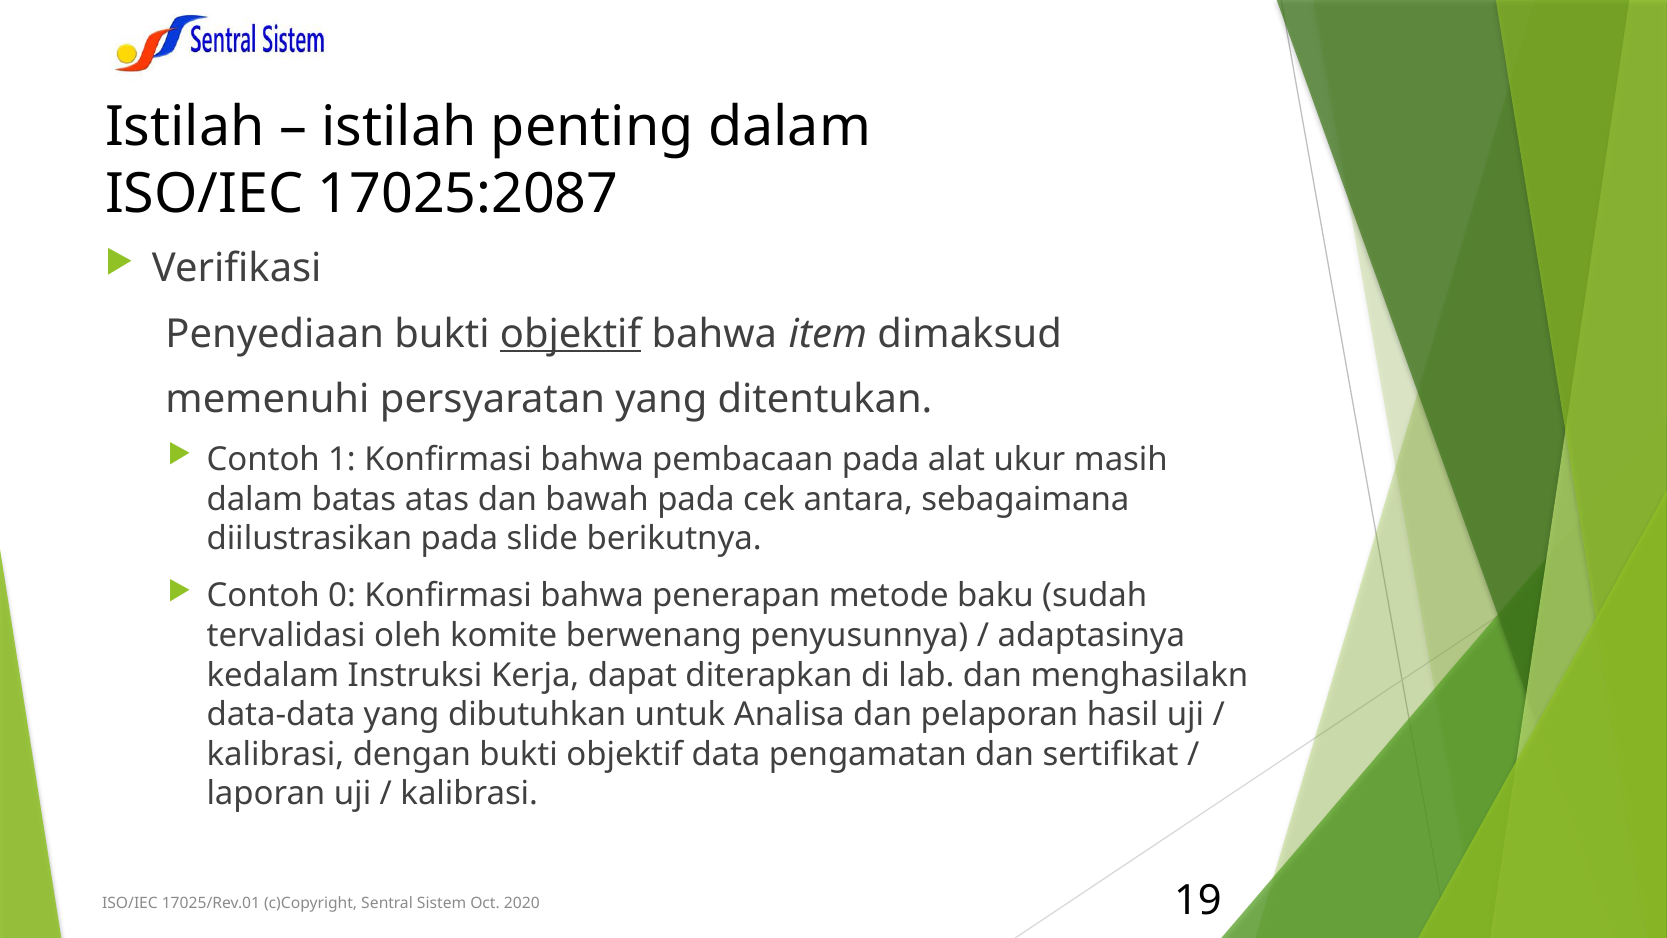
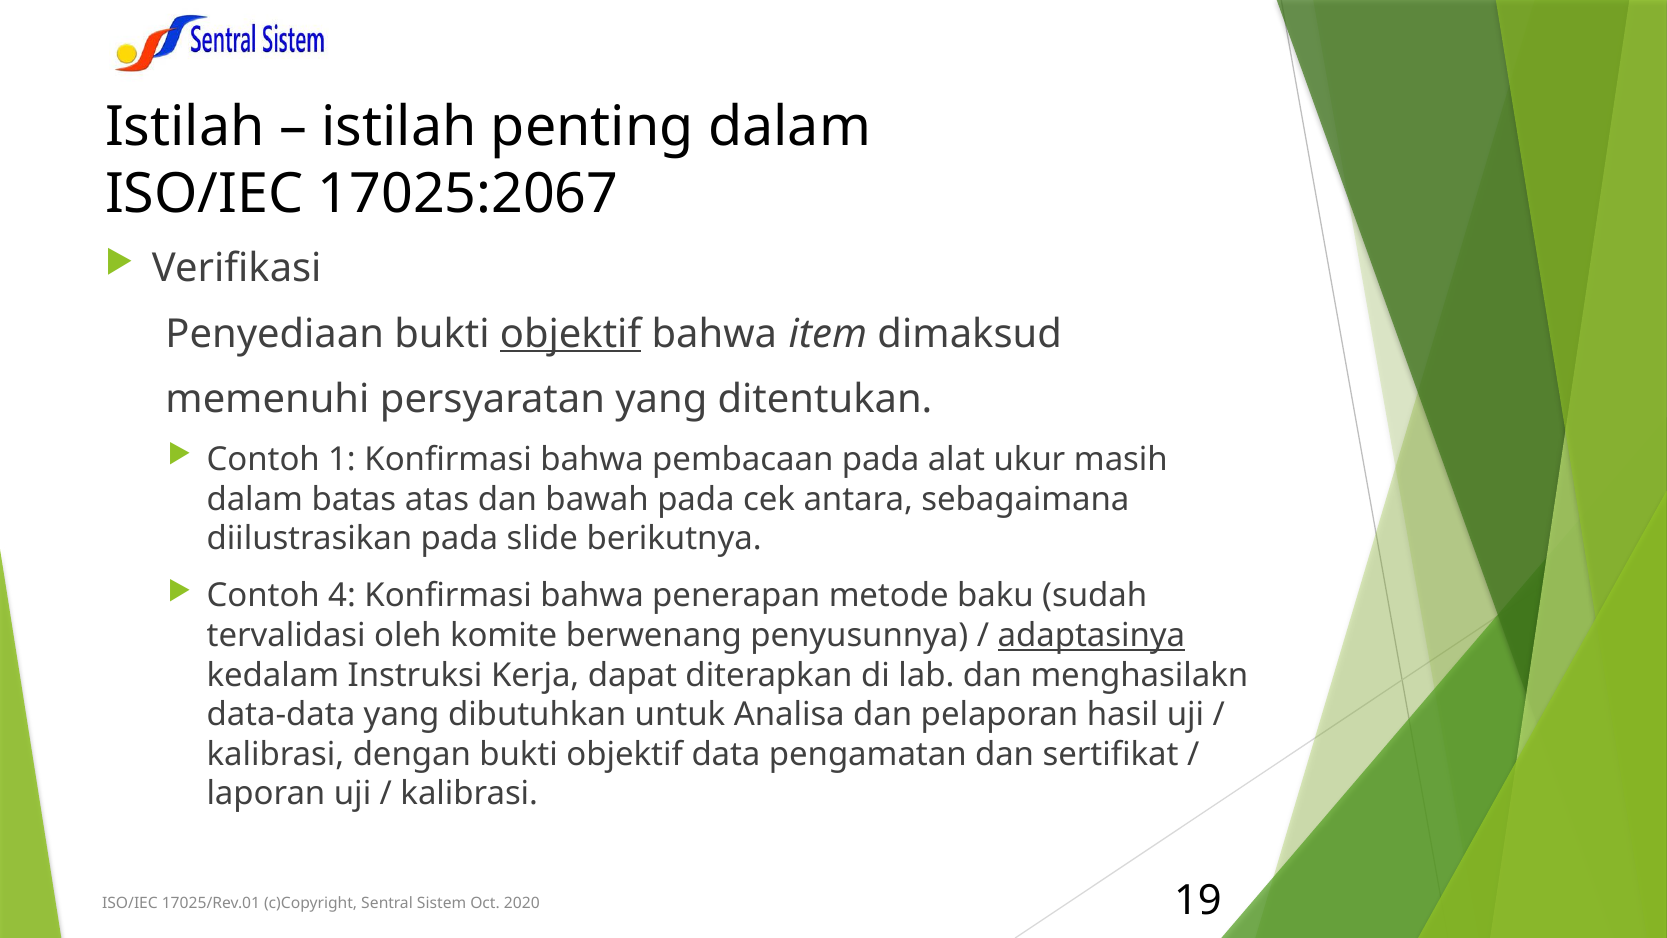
17025:2087: 17025:2087 -> 17025:2067 (468, 194)
0: 0 -> 4 (342, 596)
adaptasinya underline: none -> present (1091, 635)
